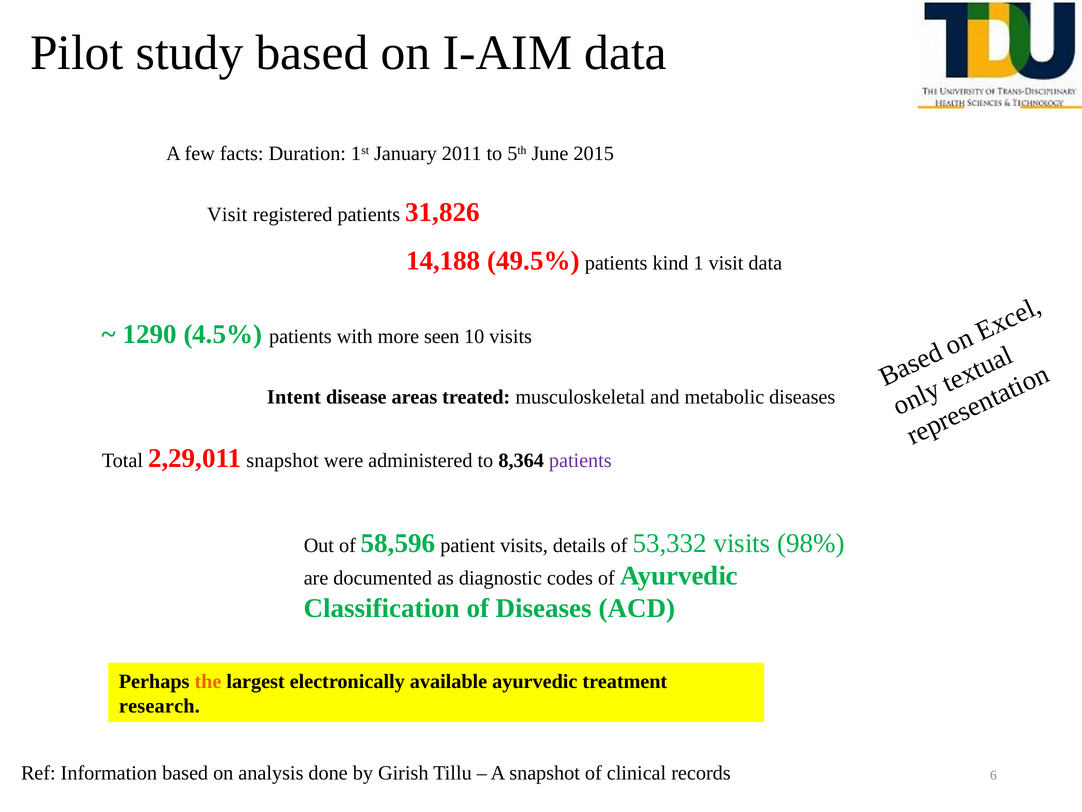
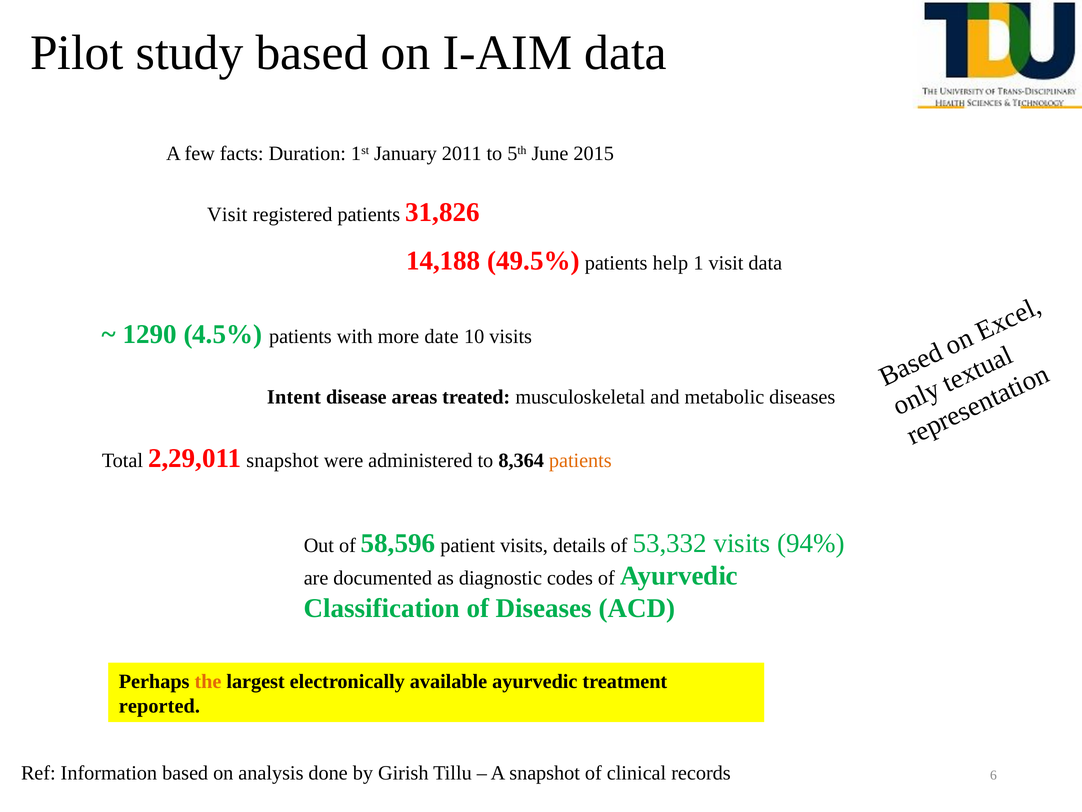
kind: kind -> help (670, 263)
seen: seen -> date (442, 336)
patients colour: purple -> orange (580, 460)
98%: 98% -> 94% (811, 543)
research: research -> reported (159, 706)
